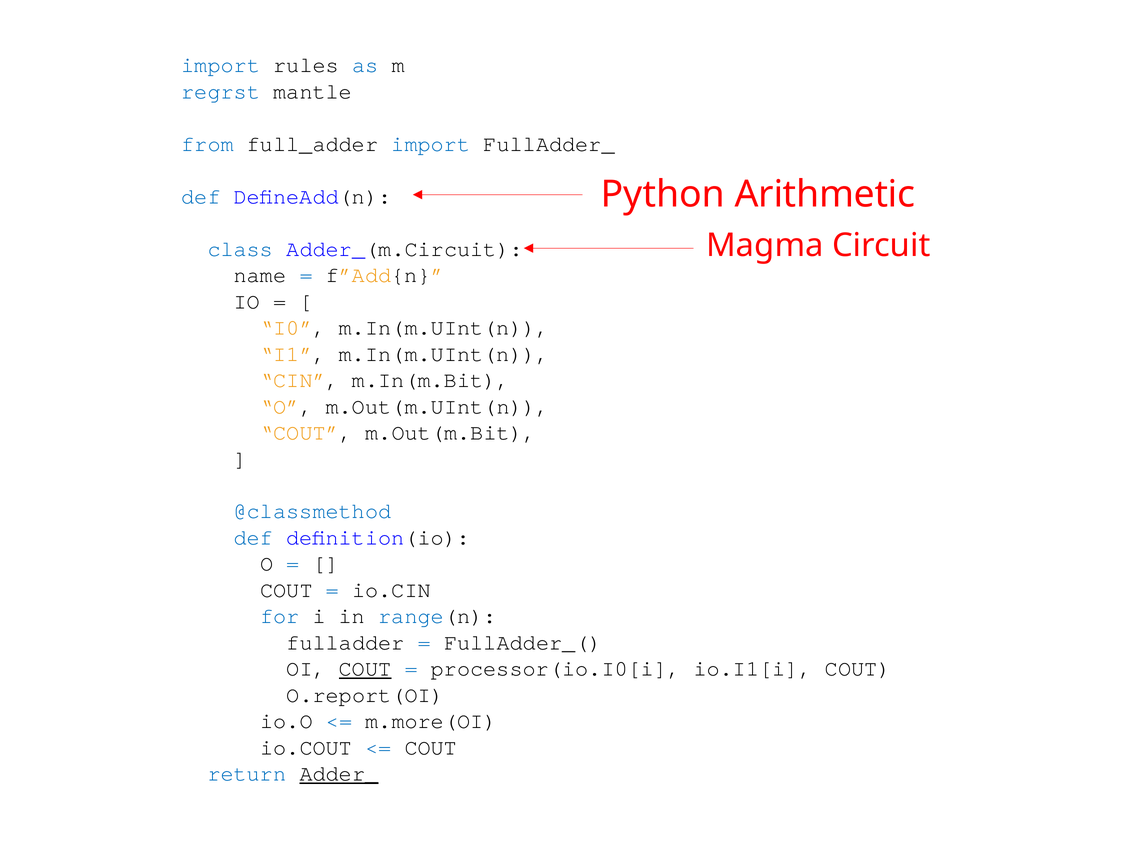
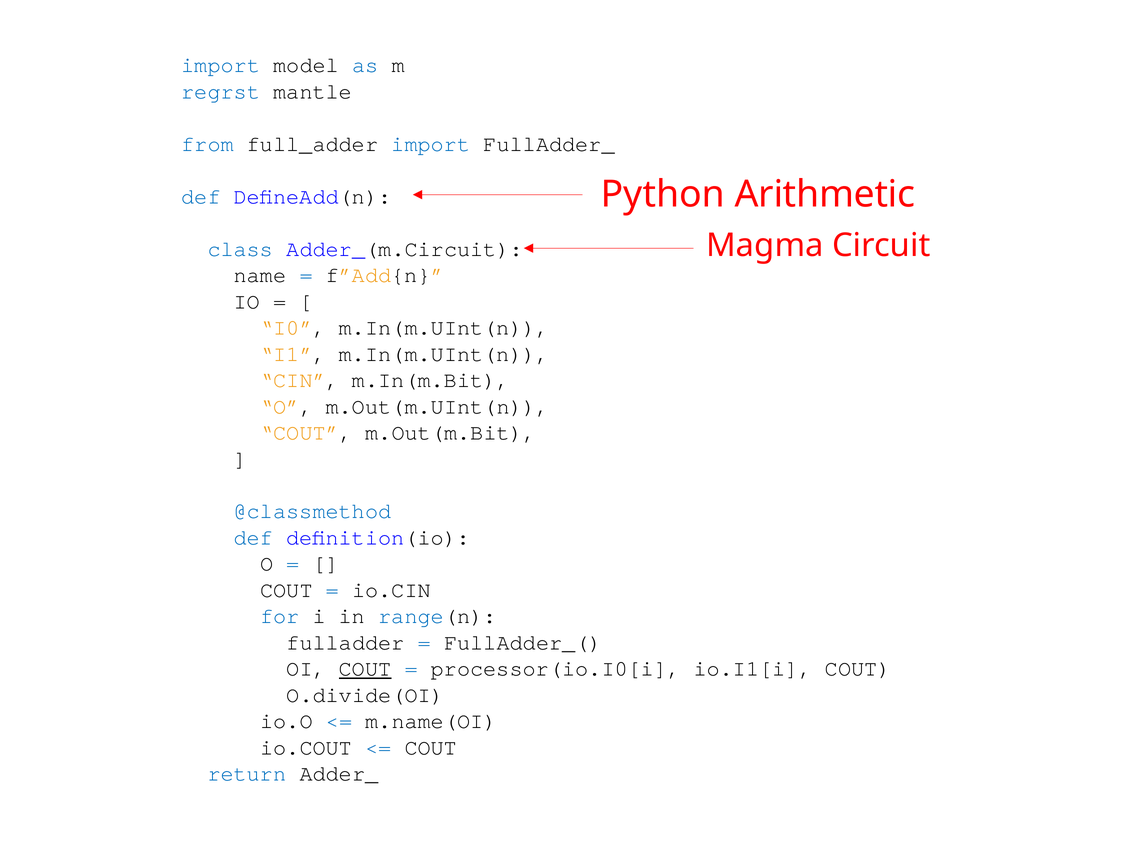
rules: rules -> model (306, 65)
O.report(OI: O.report(OI -> O.divide(OI (365, 695)
m.more(OI: m.more(OI -> m.name(OI (431, 721)
Adder_ underline: present -> none (339, 774)
